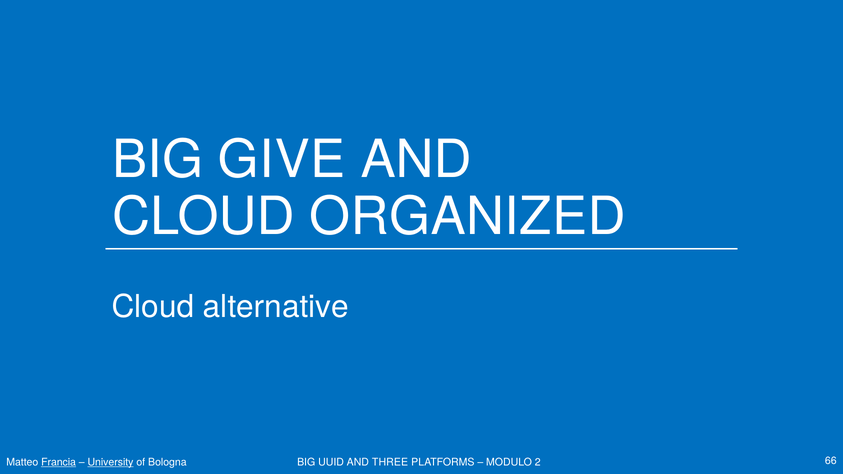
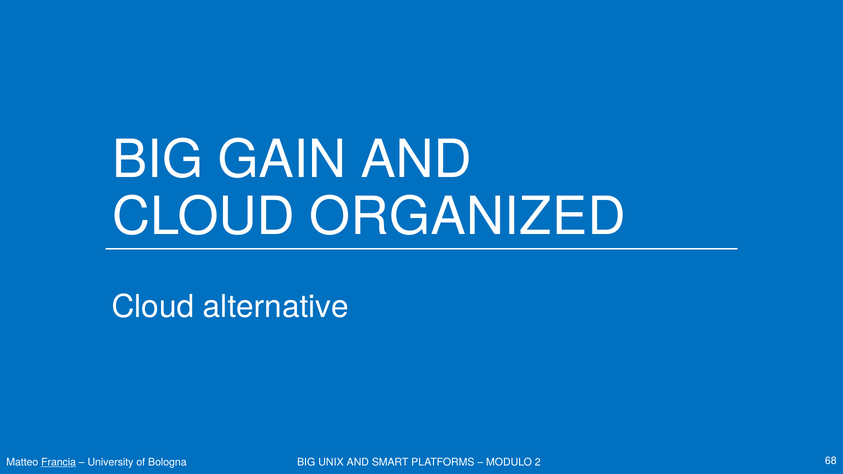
GIVE: GIVE -> GAIN (282, 160)
University underline: present -> none (111, 462)
UUID: UUID -> UNIX (331, 462)
THREE: THREE -> SMART (390, 462)
66: 66 -> 68 (831, 461)
